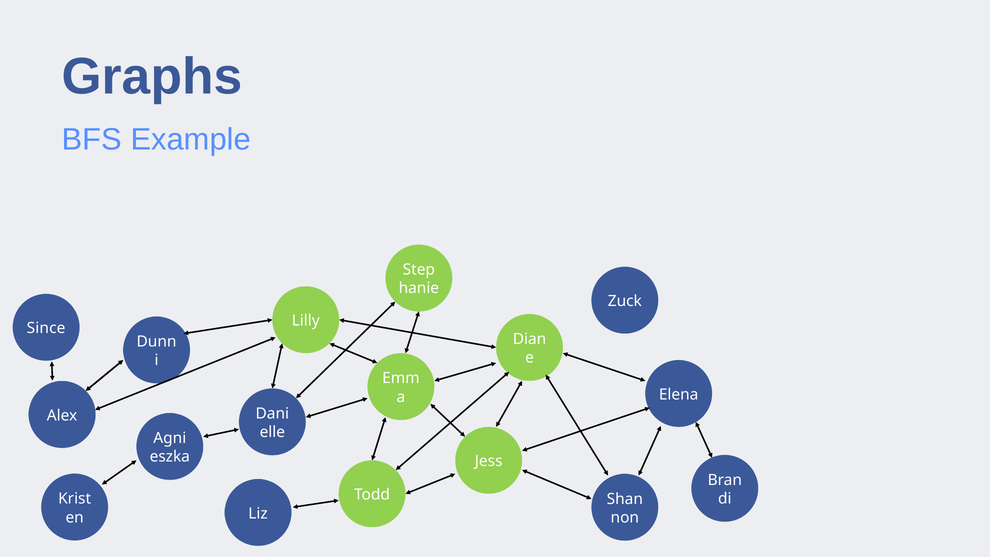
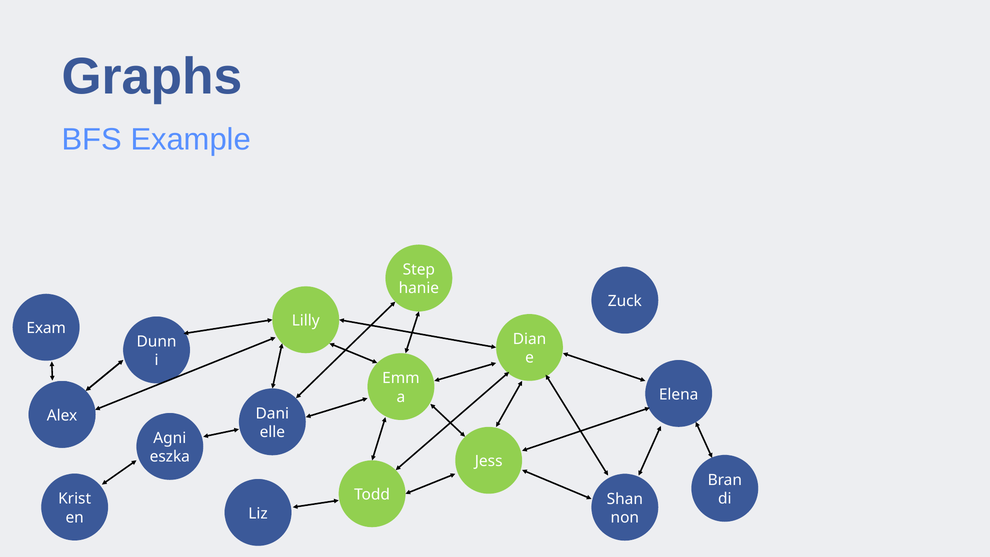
Since: Since -> Exam (46, 328)
